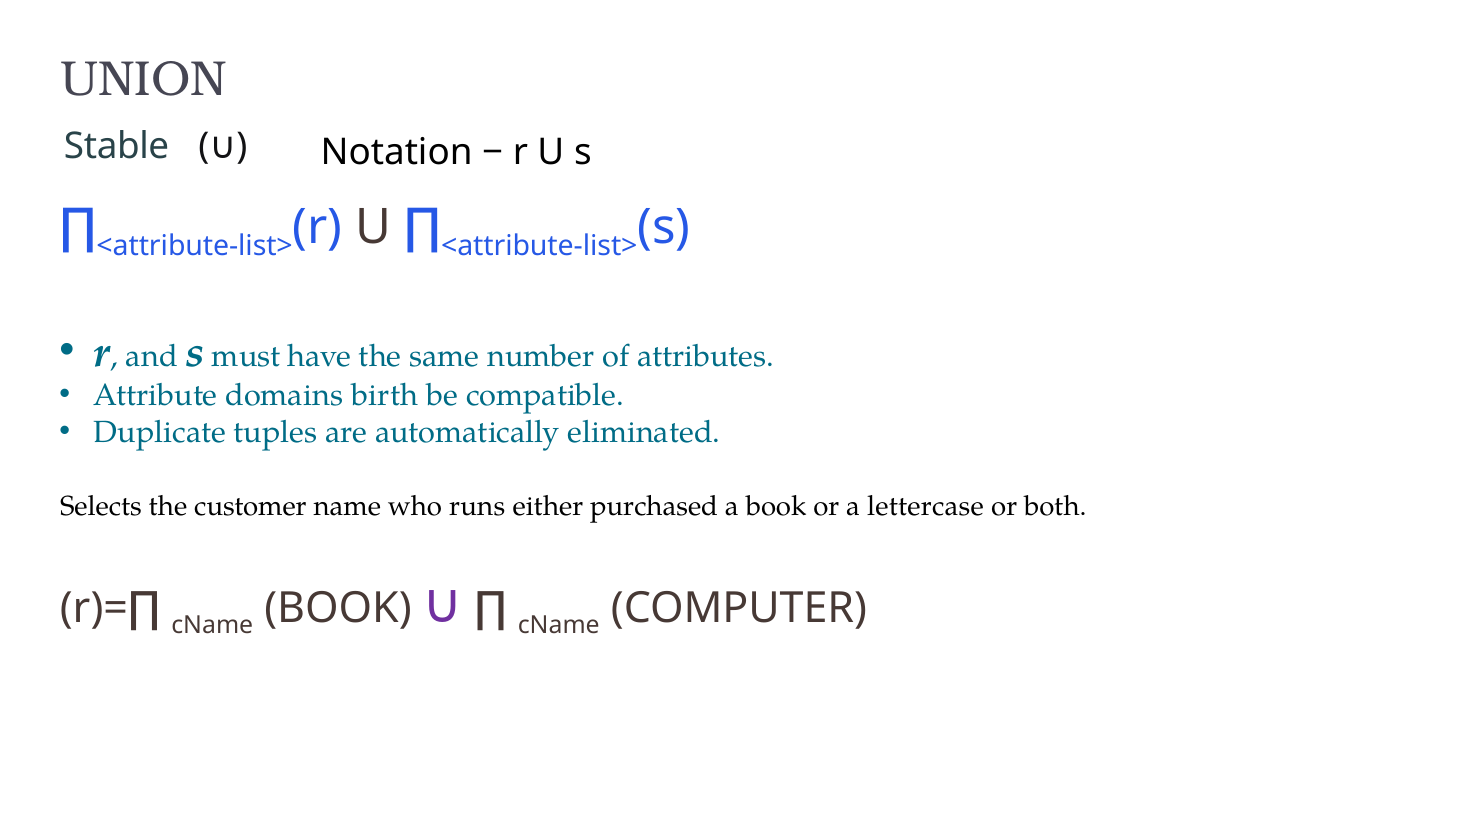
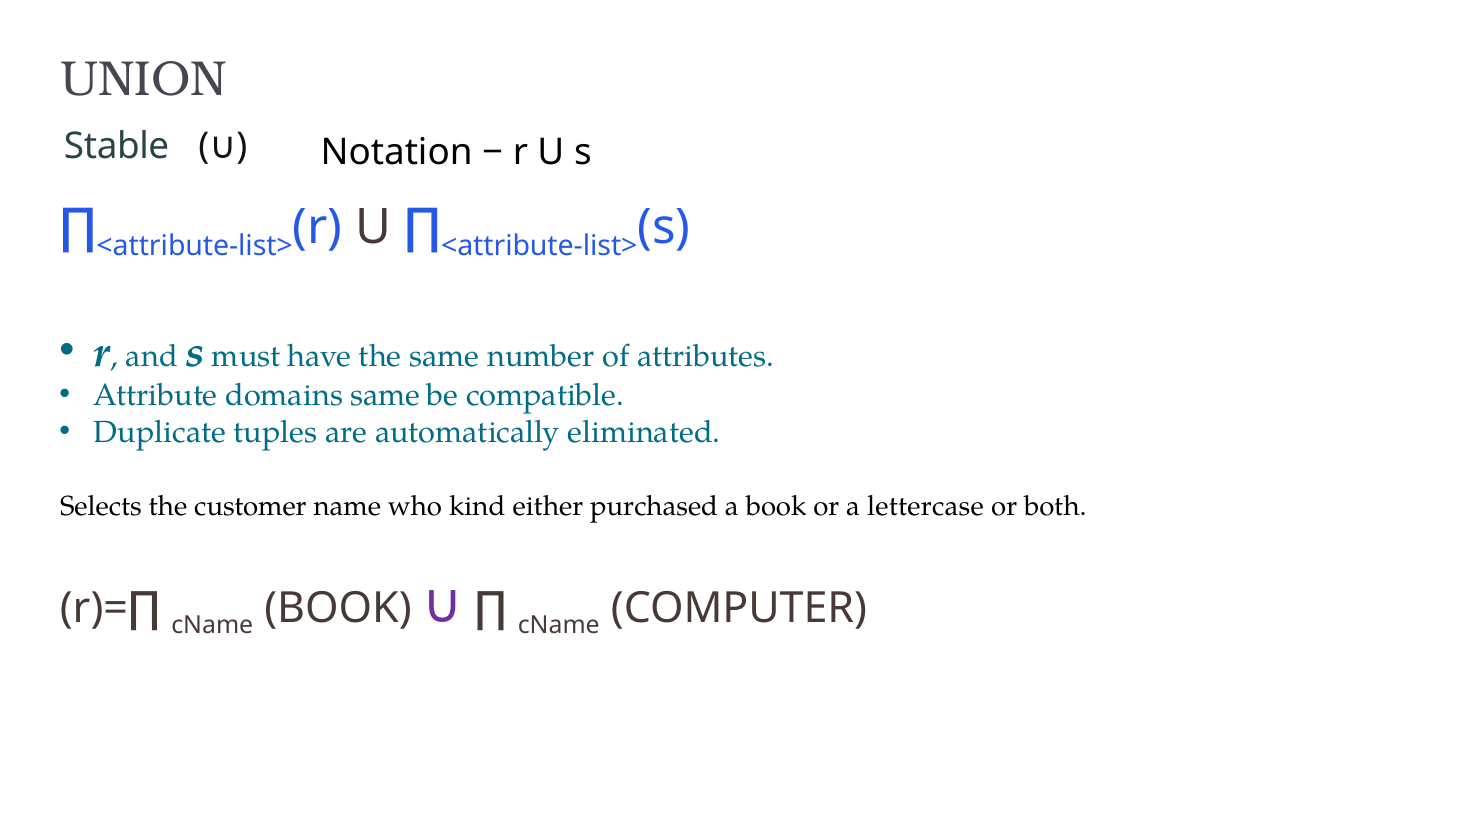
domains birth: birth -> same (385, 396)
runs: runs -> kind (477, 507)
